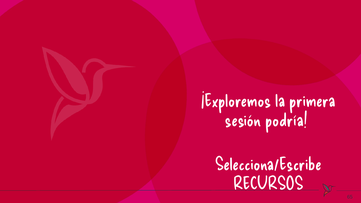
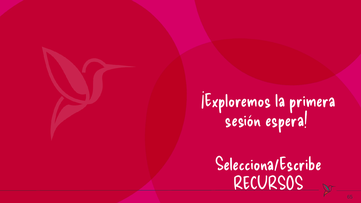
podría: podría -> espera (286, 120)
